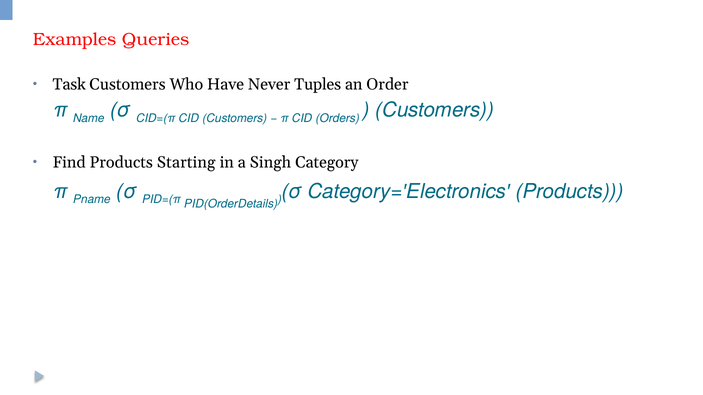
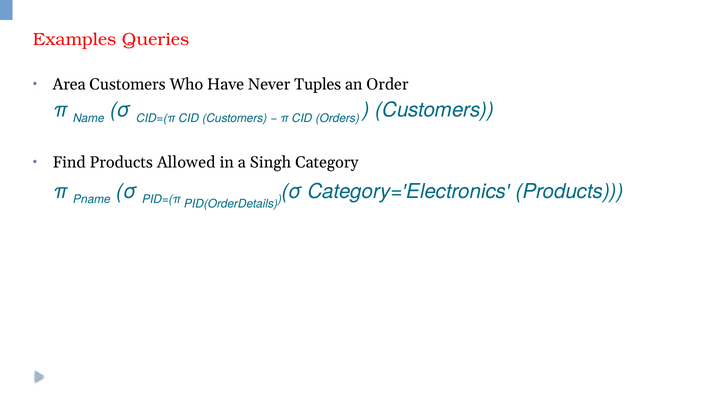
Task: Task -> Area (69, 84)
Starting: Starting -> Allowed (186, 163)
